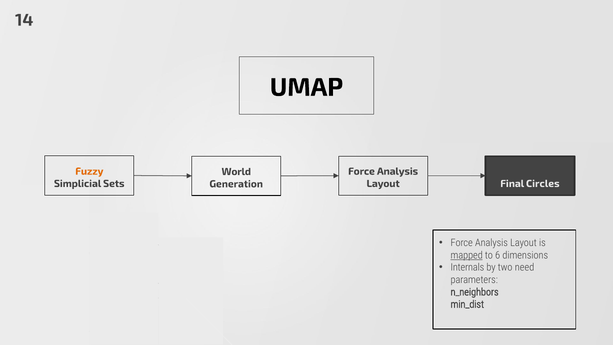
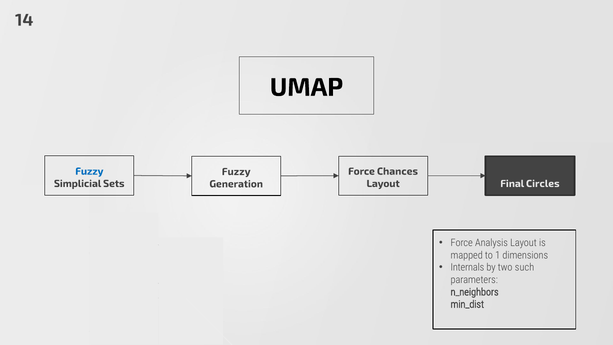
Fuzzy colour: orange -> blue (89, 171)
Analysis: Analysis -> Chances (397, 171)
World: World -> Fuzzy (236, 172)
mapped underline: present -> none (467, 255)
6: 6 -> 1 (498, 255)
need: need -> such (525, 267)
